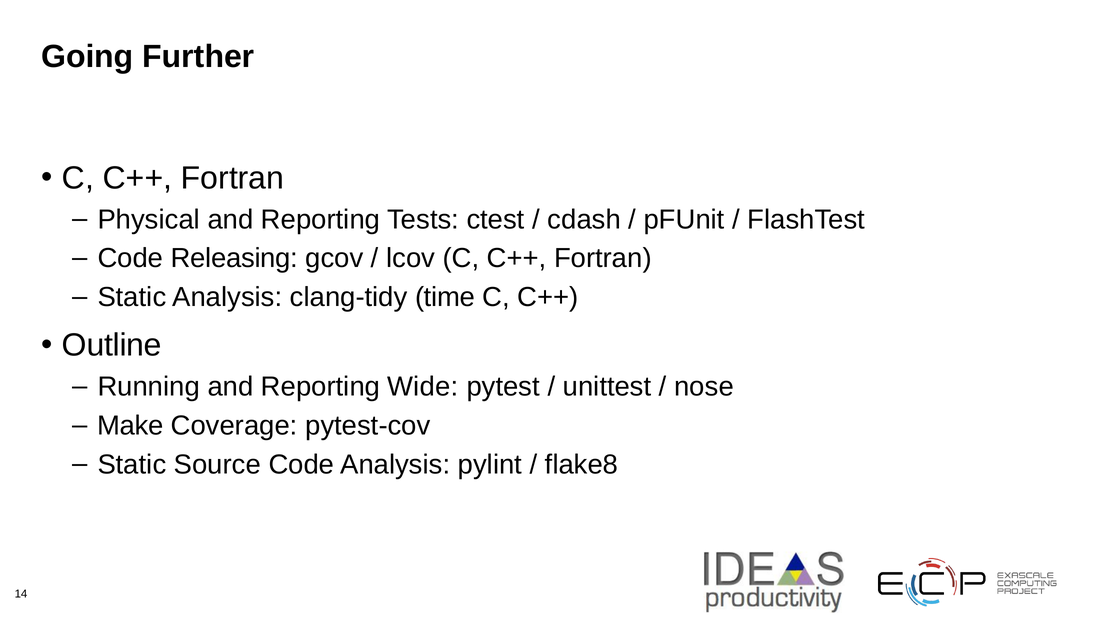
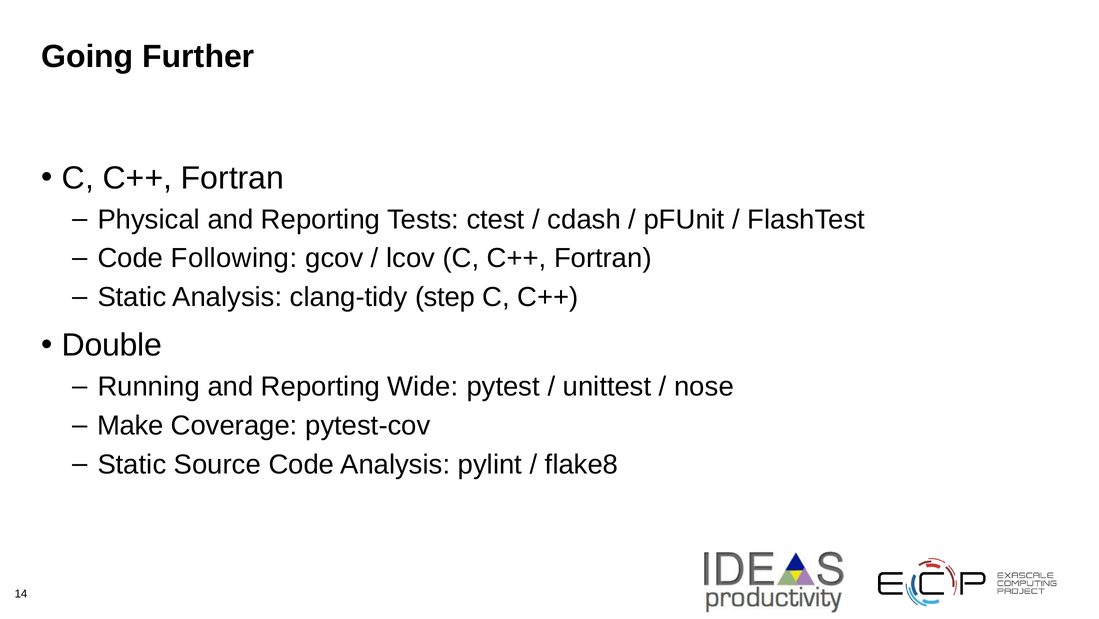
Releasing: Releasing -> Following (234, 258)
time: time -> step (445, 297)
Outline: Outline -> Double (112, 345)
